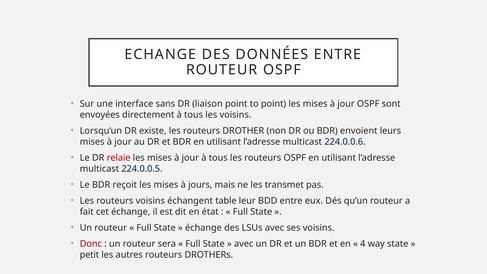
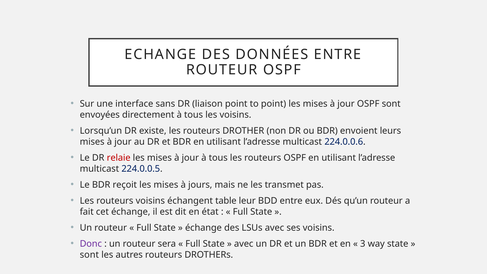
Donc colour: red -> purple (91, 244)
4: 4 -> 3 (363, 244)
petit: petit -> sont (89, 255)
